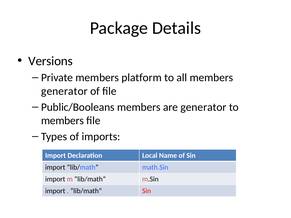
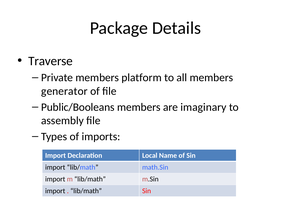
Versions: Versions -> Traverse (51, 61)
are generator: generator -> imaginary (203, 107)
members: members -> assembly (62, 121)
